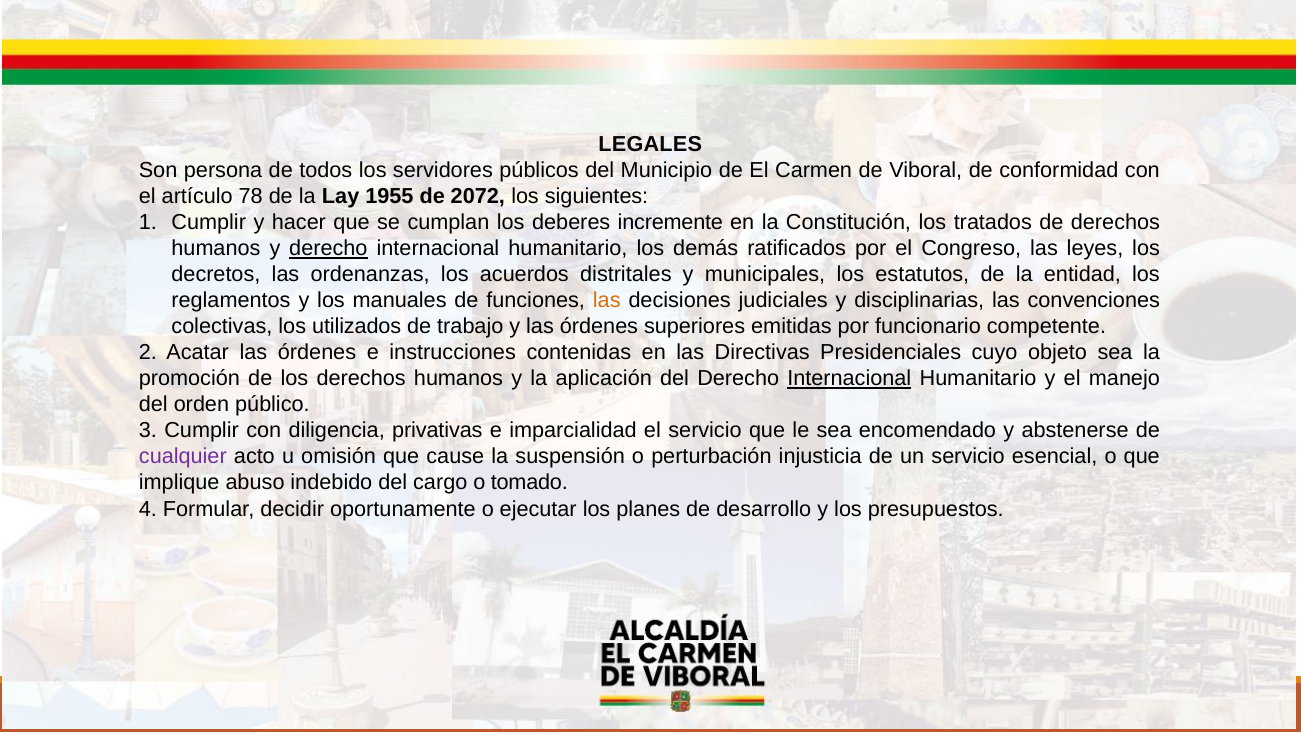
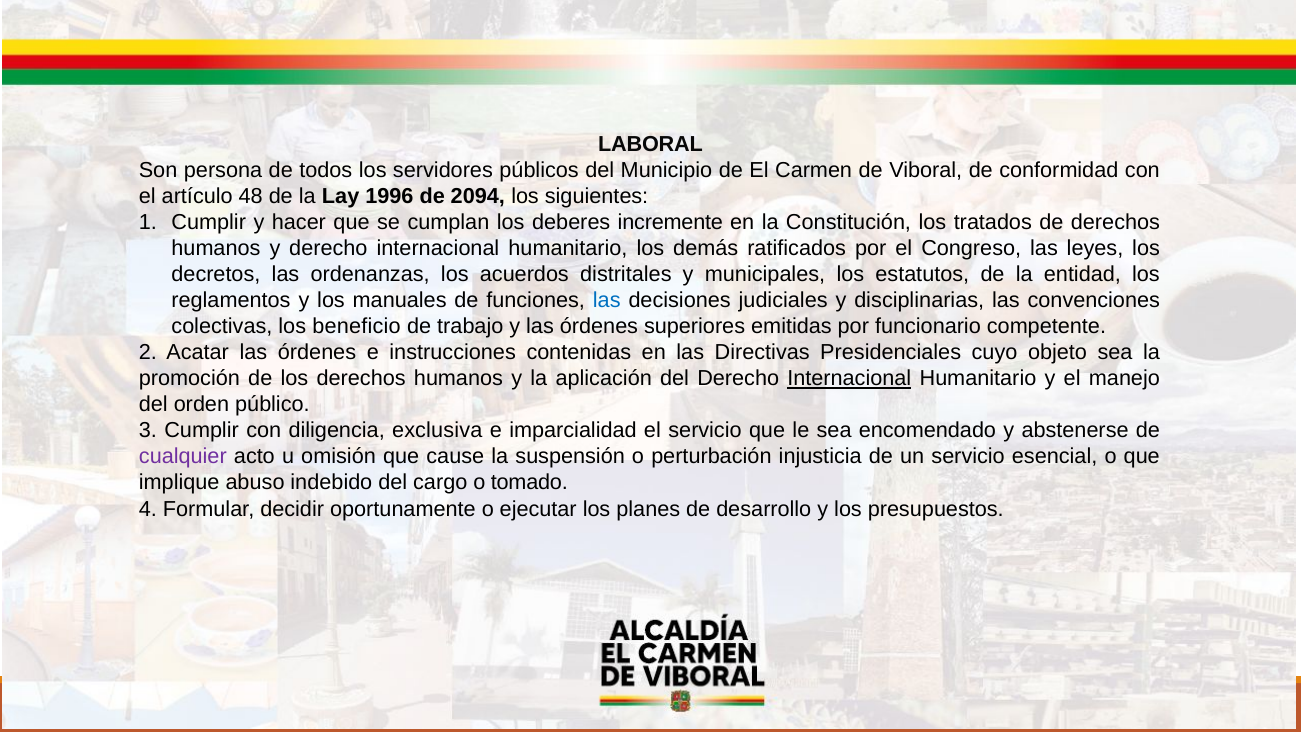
LEGALES: LEGALES -> LABORAL (650, 144)
78: 78 -> 48 (251, 197)
1955: 1955 -> 1996 (389, 197)
2072: 2072 -> 2094 (478, 197)
derecho underline: present -> none (328, 249)
las colour: orange -> blue (607, 301)
utilizados: utilizados -> beneficio (357, 327)
privativas: privativas -> exclusiva (437, 431)
